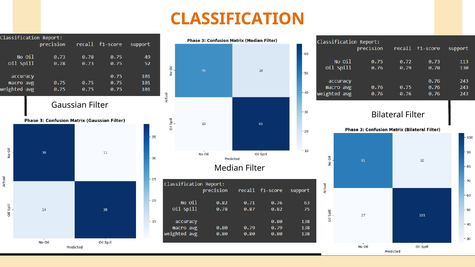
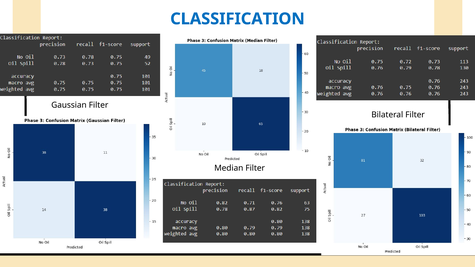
CLASSIFICATION colour: orange -> blue (237, 19)
